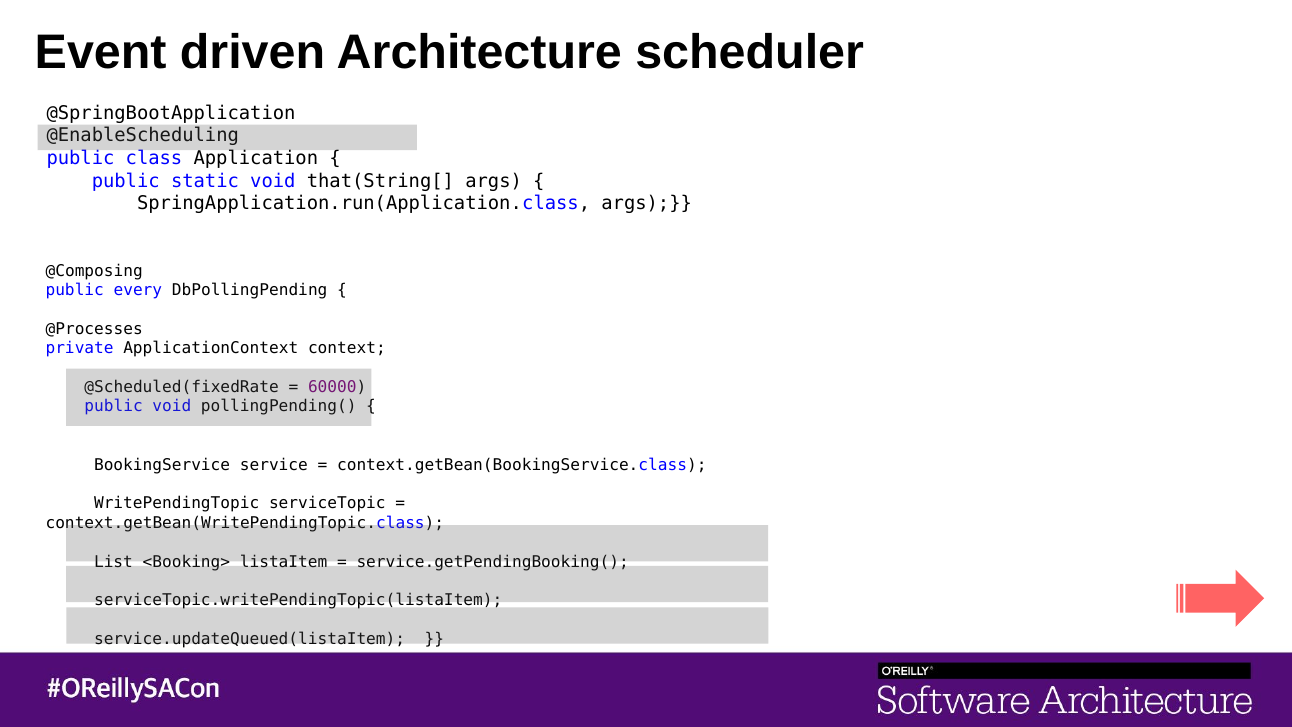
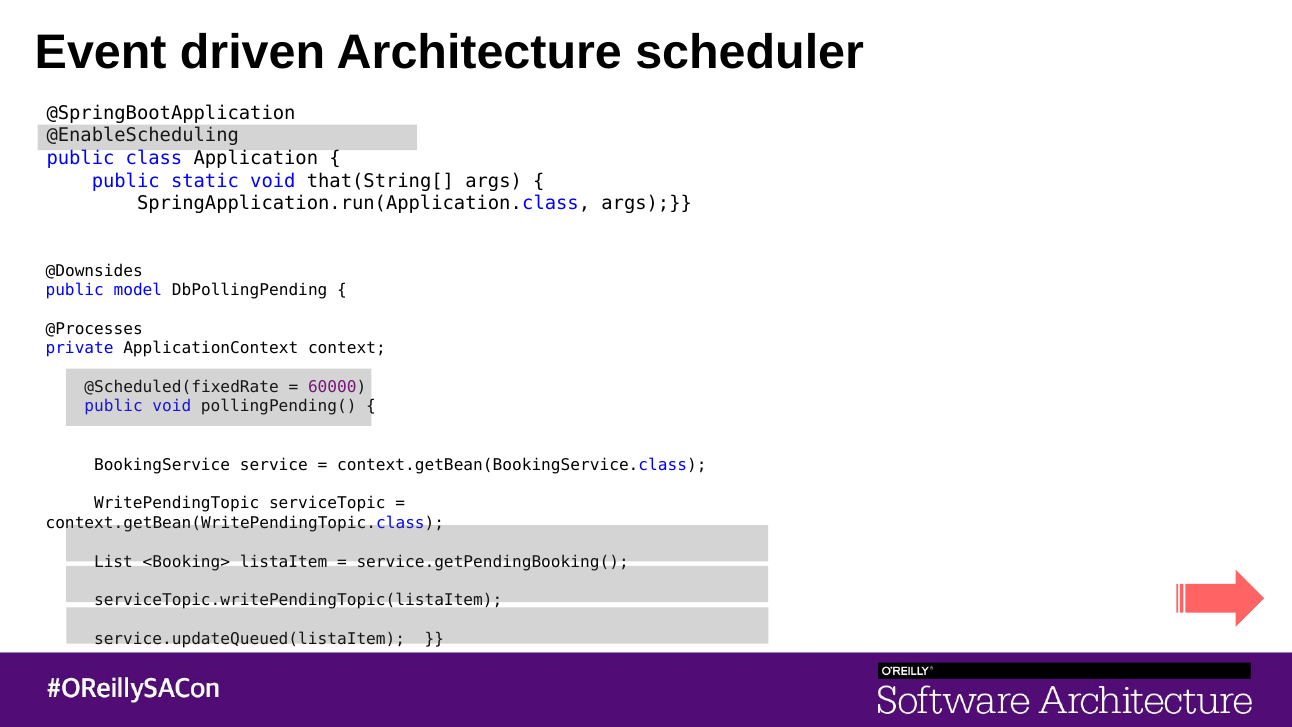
@Composing: @Composing -> @Downsides (94, 271)
every: every -> model (138, 290)
